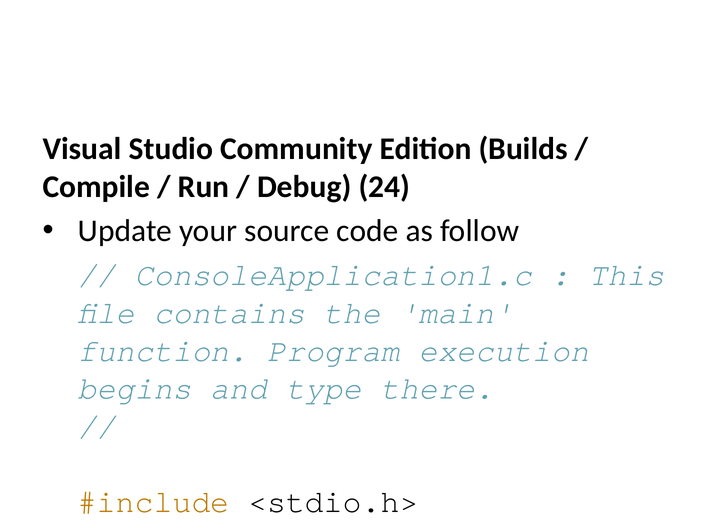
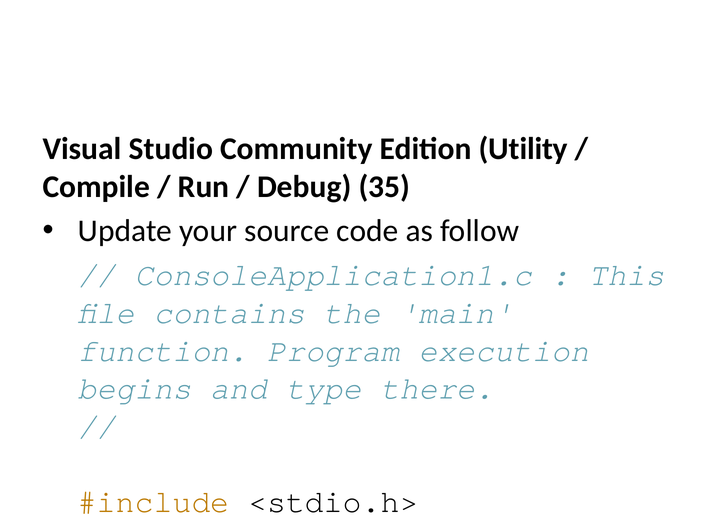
Builds: Builds -> Utility (523, 149)
24: 24 -> 35 (384, 187)
